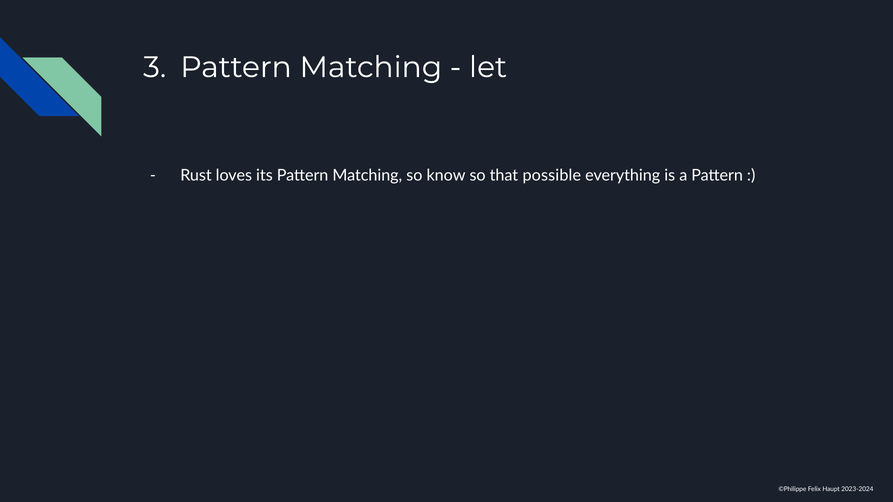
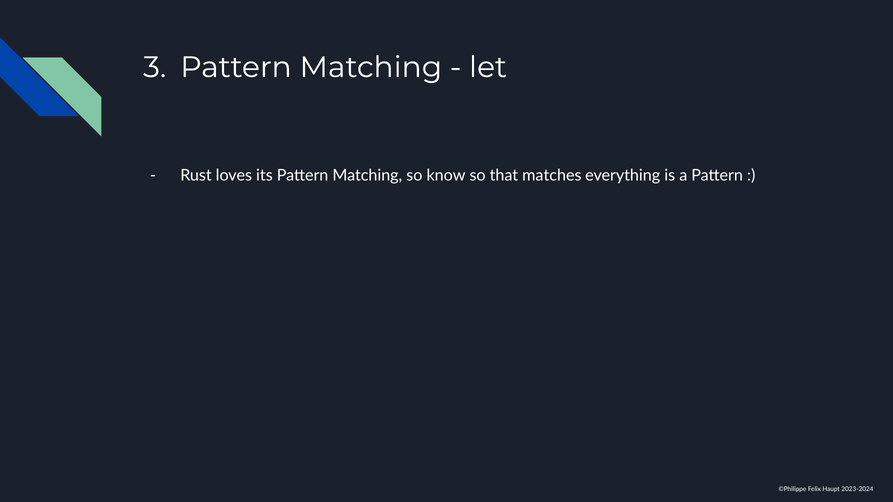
possible: possible -> matches (552, 176)
